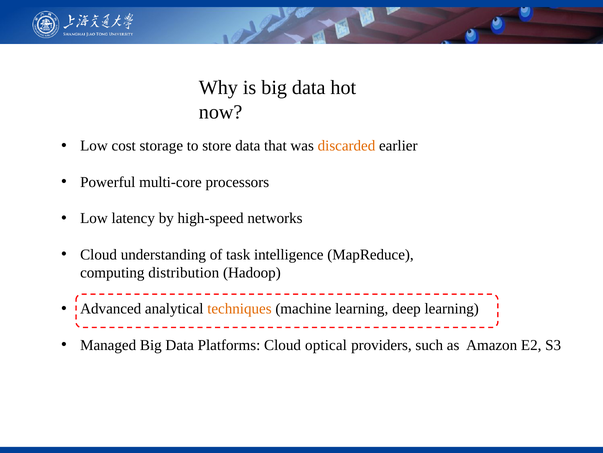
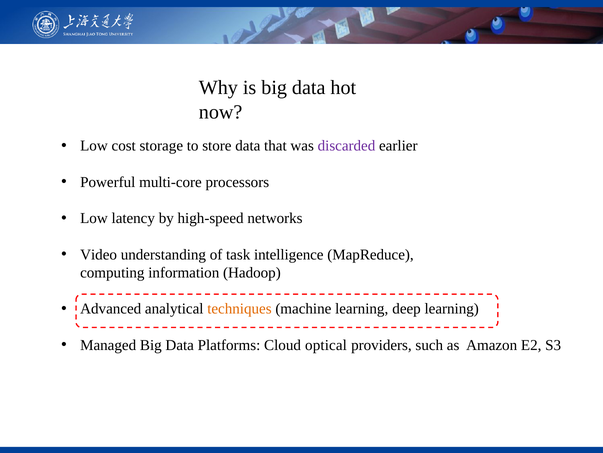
discarded colour: orange -> purple (346, 146)
Cloud: Cloud -> Video (99, 254)
distribution: distribution -> information (184, 272)
